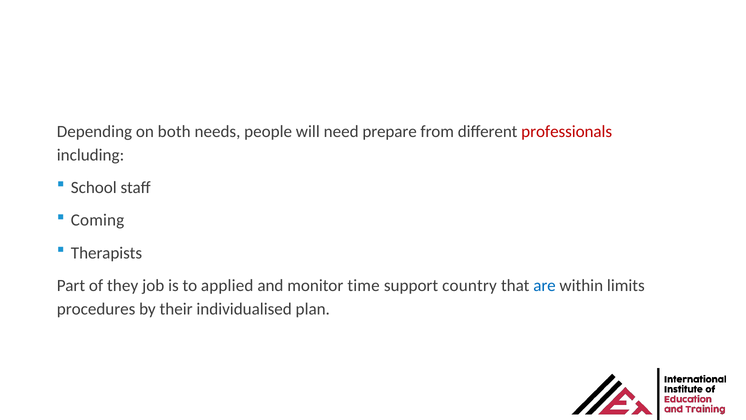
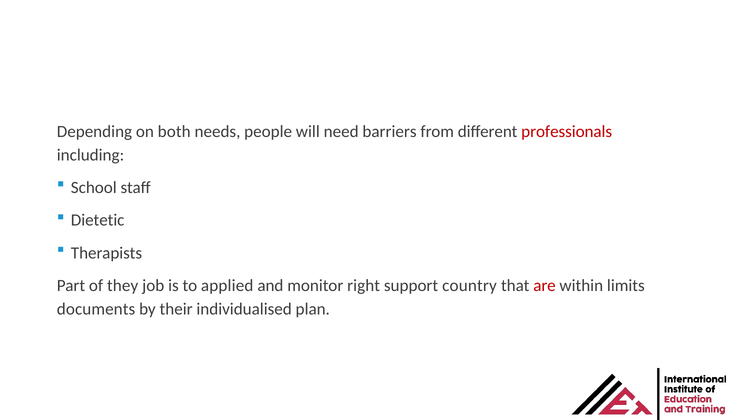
prepare: prepare -> barriers (390, 131)
Coming: Coming -> Dietetic (98, 220)
time: time -> right (364, 285)
are colour: blue -> red (545, 285)
procedures: procedures -> documents (96, 309)
